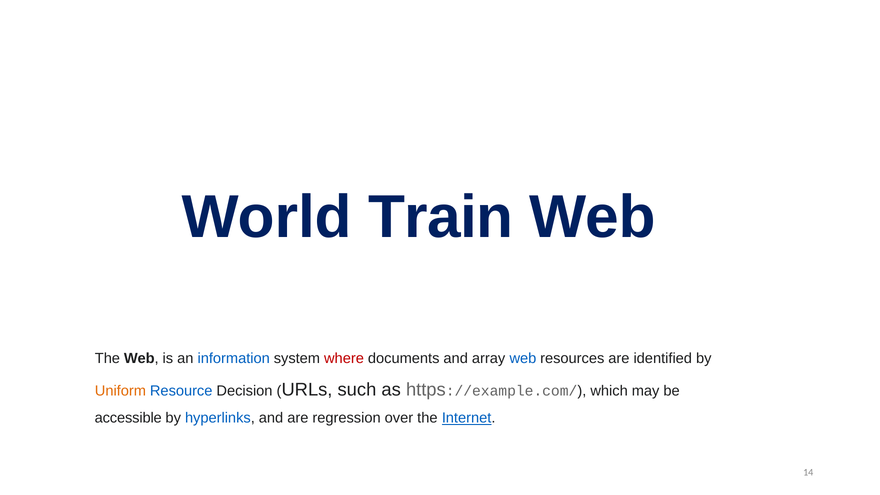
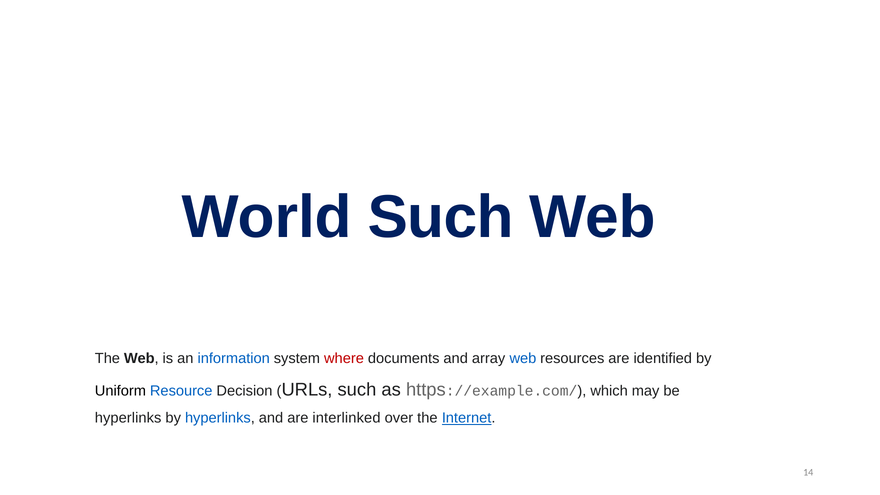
World Train: Train -> Such (441, 217)
Uniform colour: orange -> black (120, 391)
accessible: accessible -> hyperlinks (128, 418)
regression: regression -> interlinked (346, 418)
